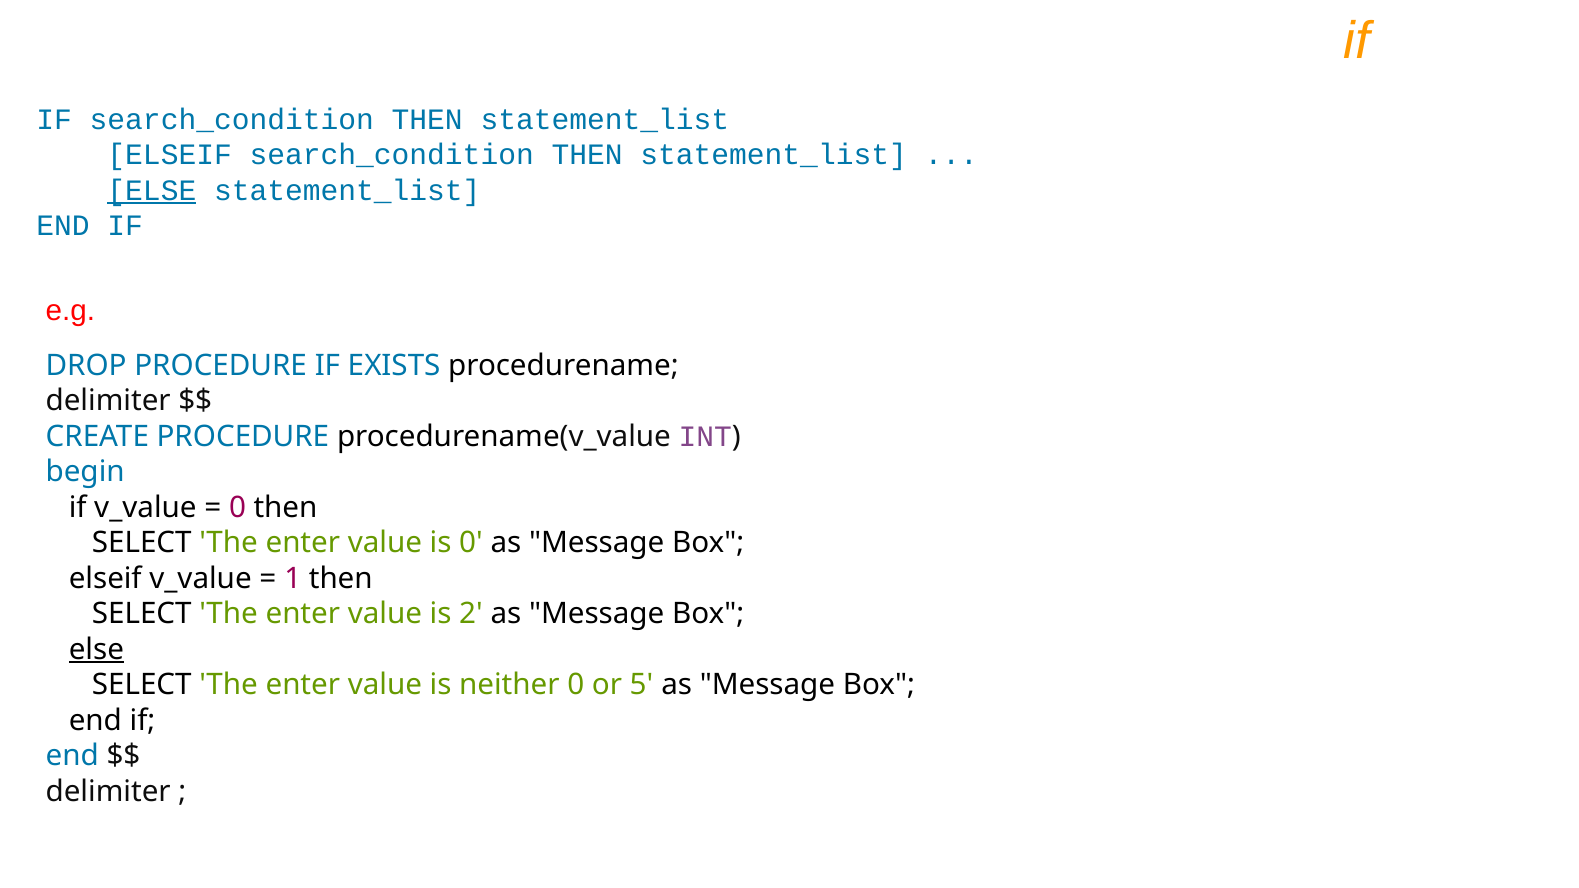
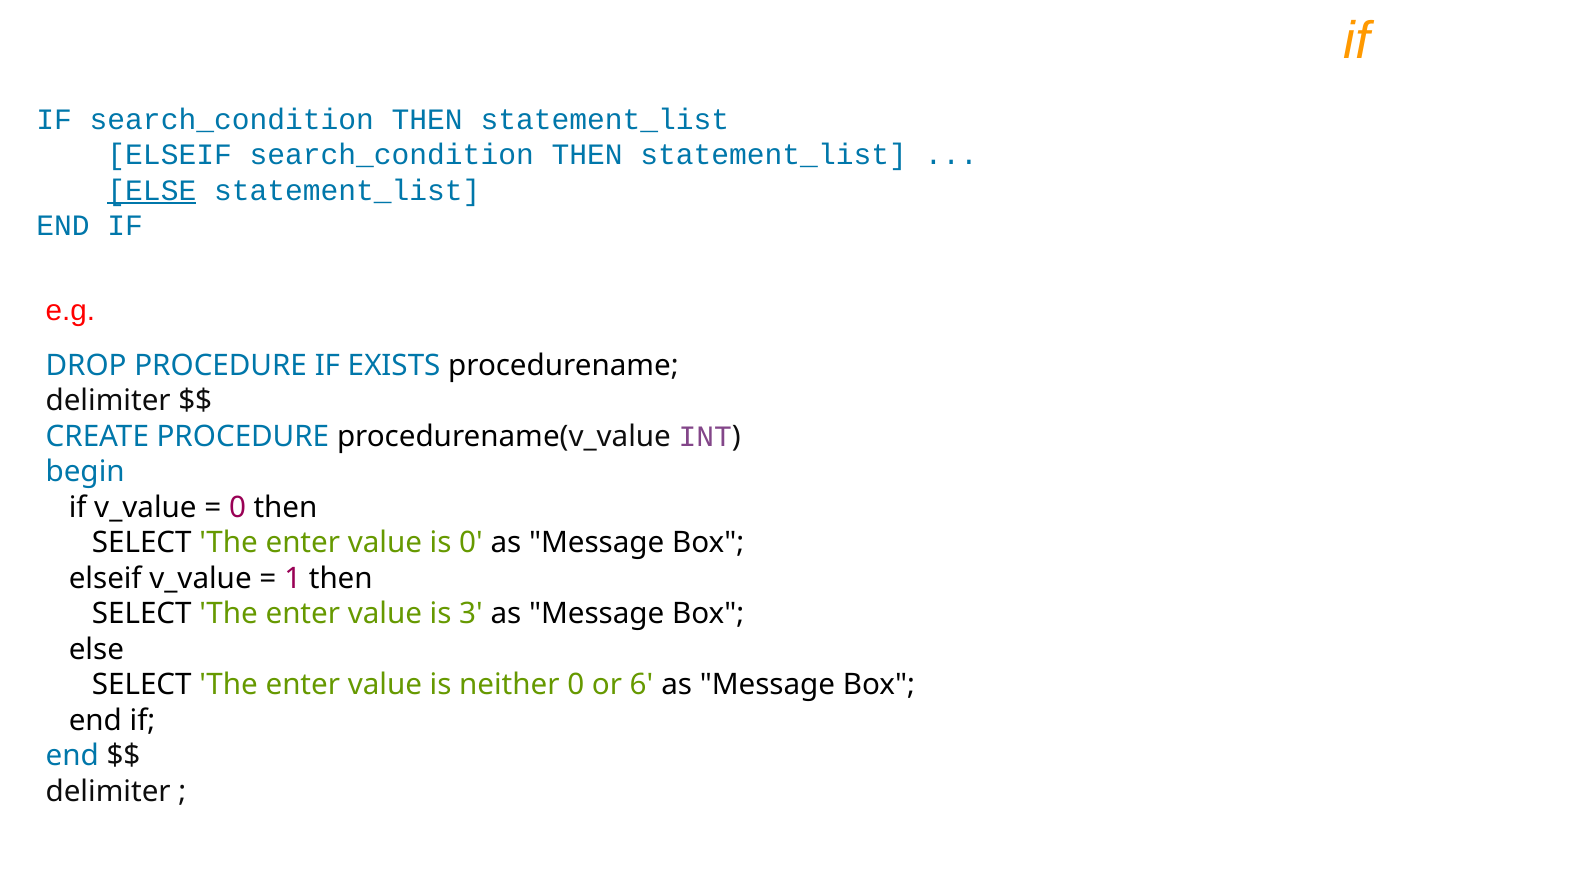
2: 2 -> 3 (471, 614)
else underline: present -> none (96, 650)
5: 5 -> 6 (642, 685)
